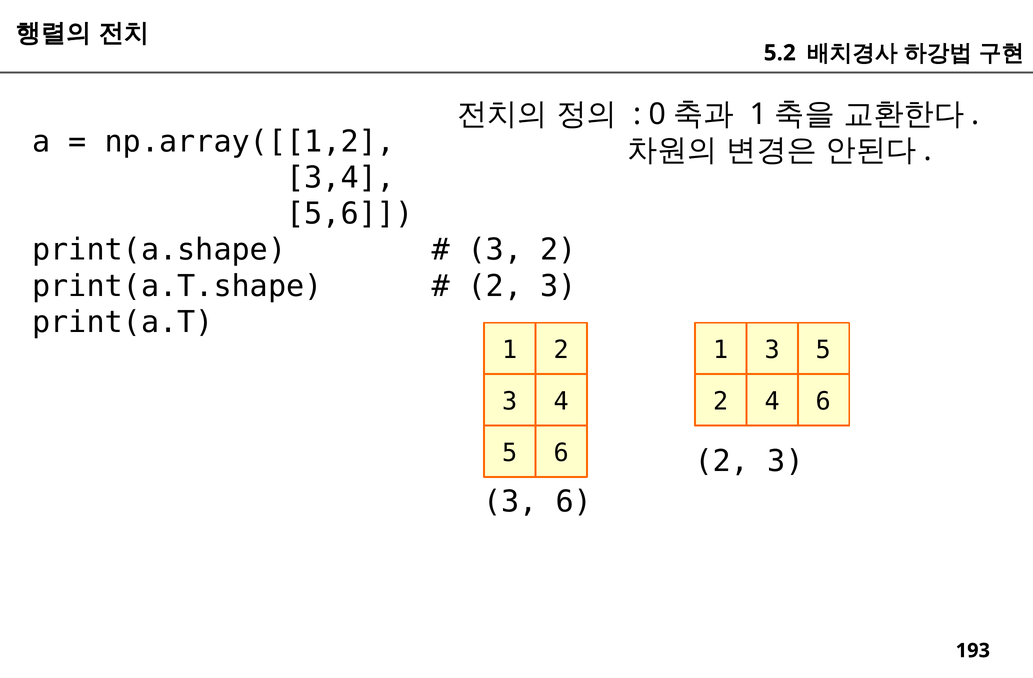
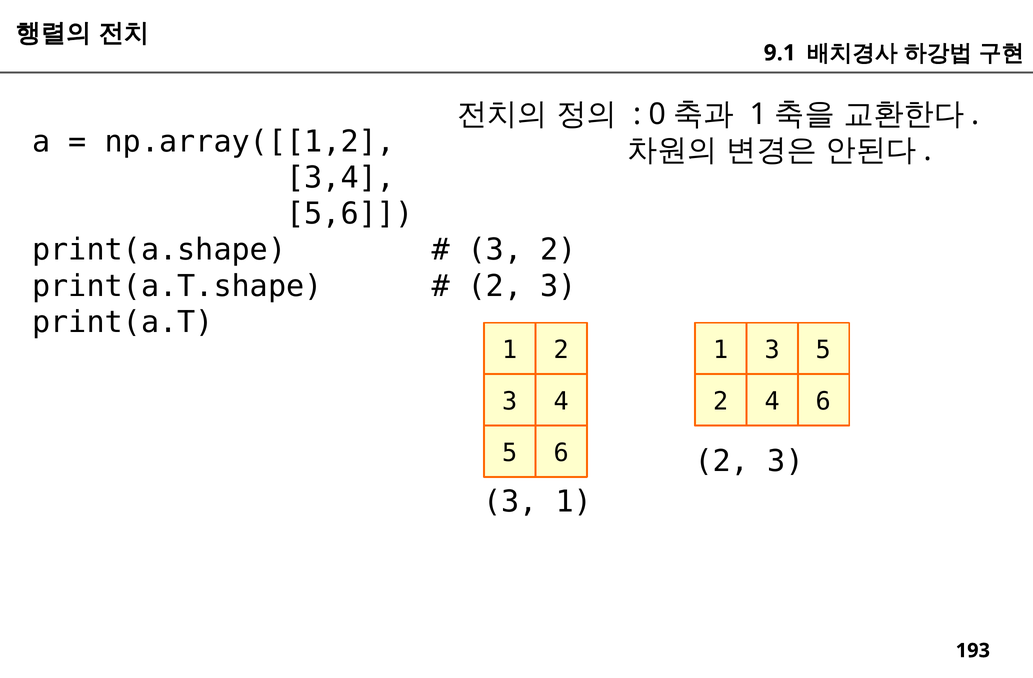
5.2: 5.2 -> 9.1 (780, 53)
3 6: 6 -> 1 (574, 502)
